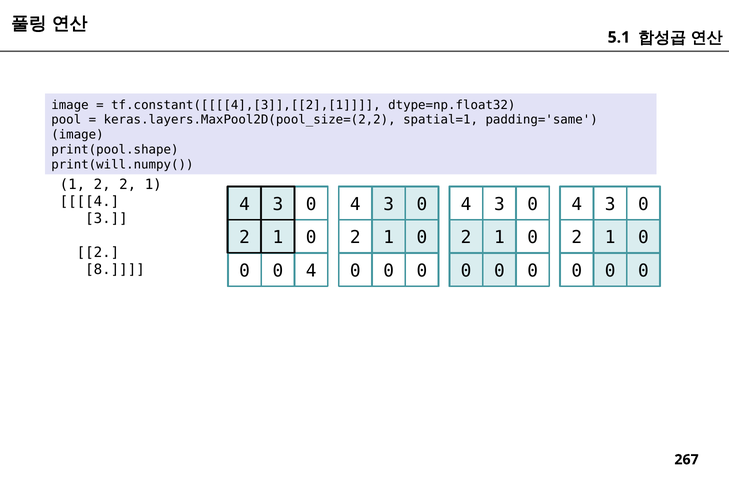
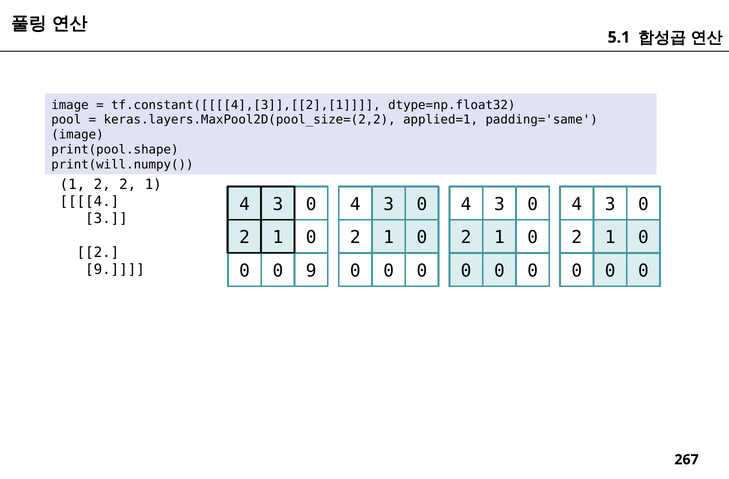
spatial=1: spatial=1 -> applied=1 (441, 120)
4: 4 -> 9 (311, 271)
8: 8 -> 9 (115, 269)
